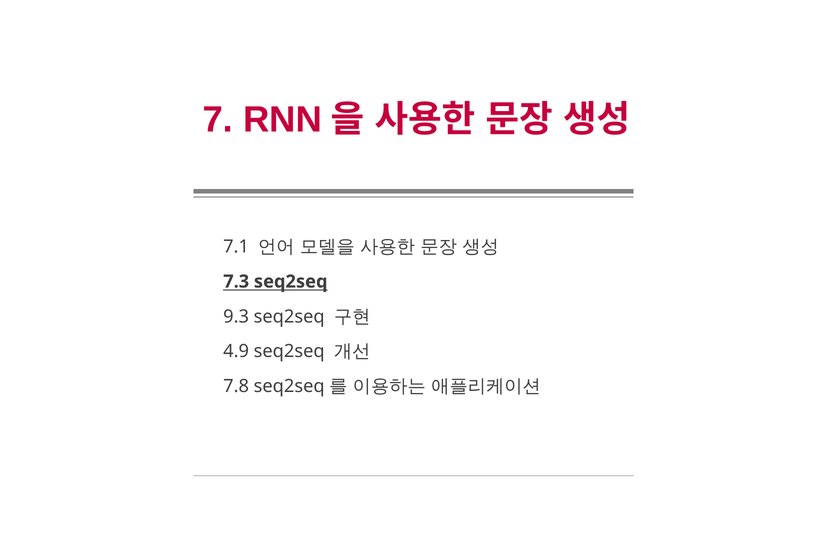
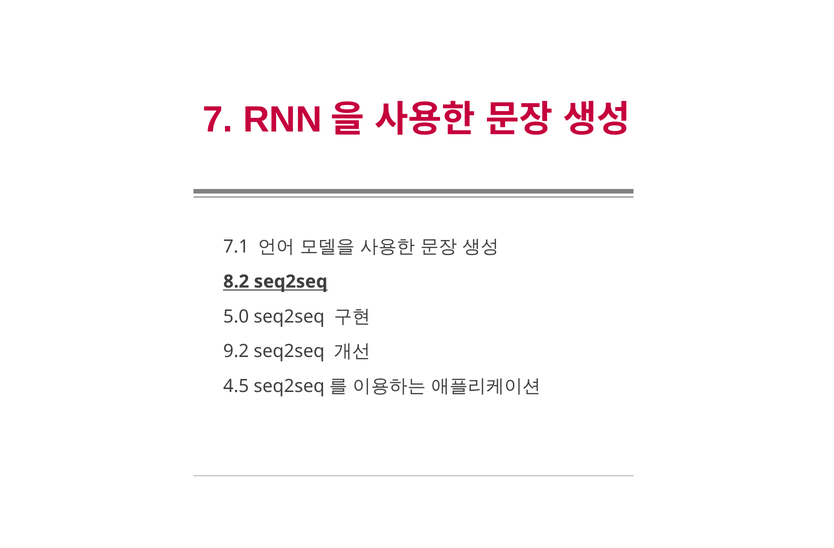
7.3: 7.3 -> 8.2 (236, 281)
9.3: 9.3 -> 5.0 (236, 316)
4.9: 4.9 -> 9.2 (236, 351)
7.8: 7.8 -> 4.5 (236, 386)
